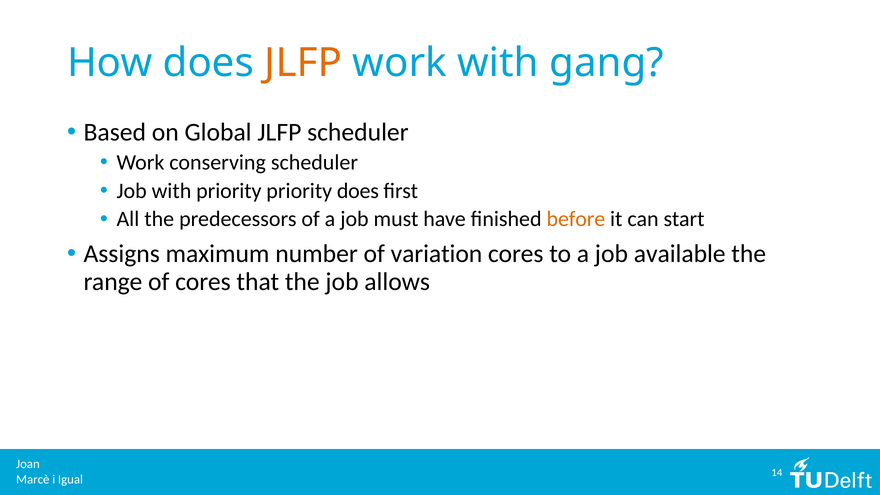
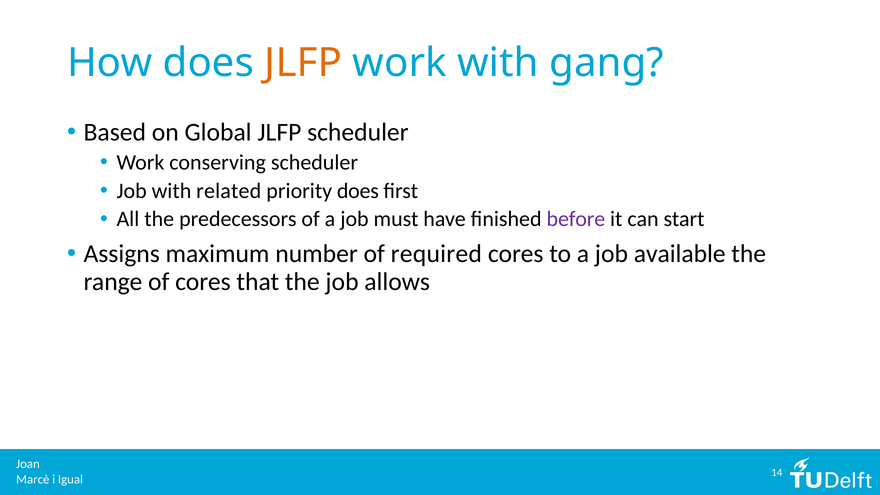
with priority: priority -> related (229, 191)
before colour: orange -> purple (576, 219)
variation: variation -> required (436, 254)
